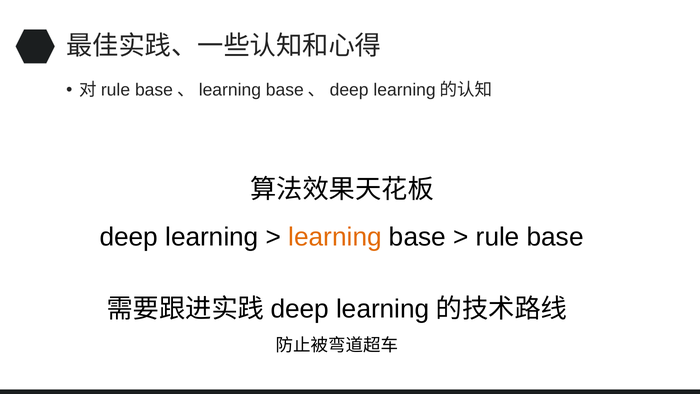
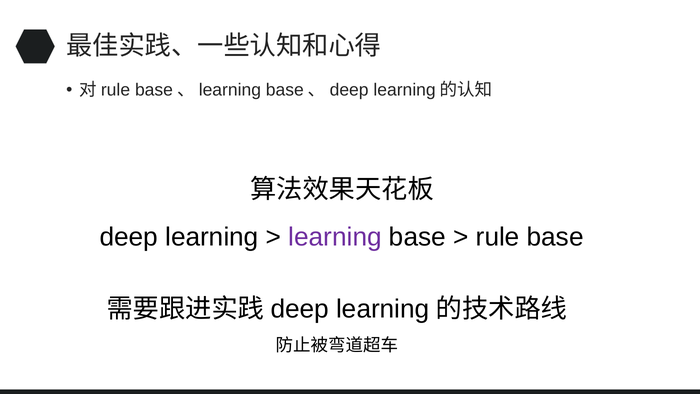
learning colour: orange -> purple (335, 237)
